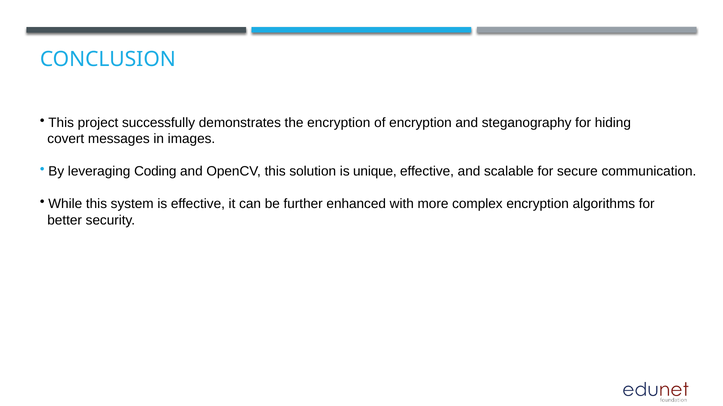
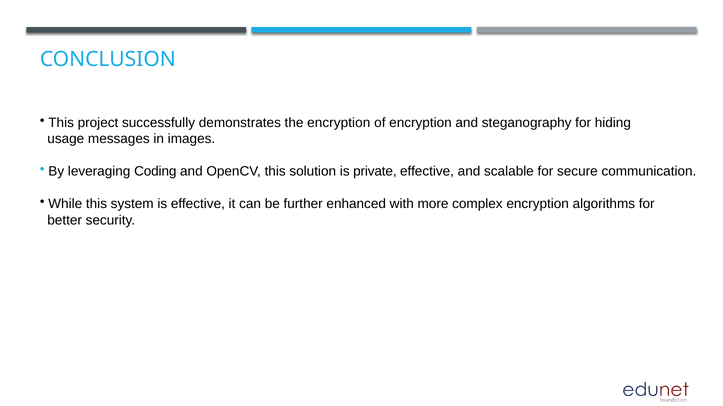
covert: covert -> usage (66, 139)
unique: unique -> private (375, 172)
